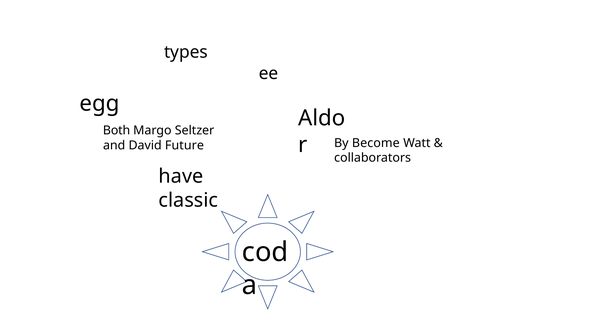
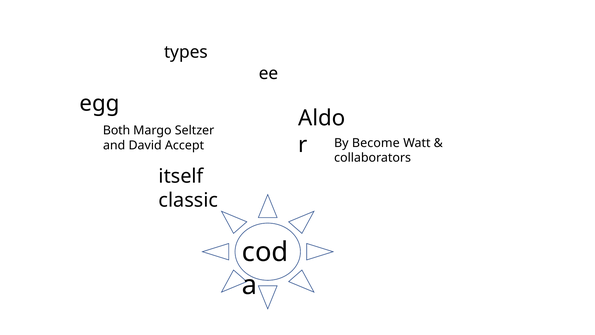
Future: Future -> Accept (184, 145)
have: have -> itself (181, 176)
